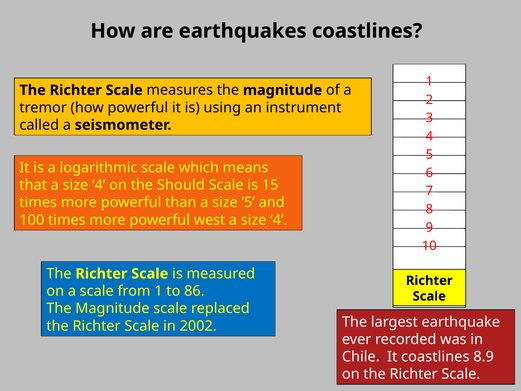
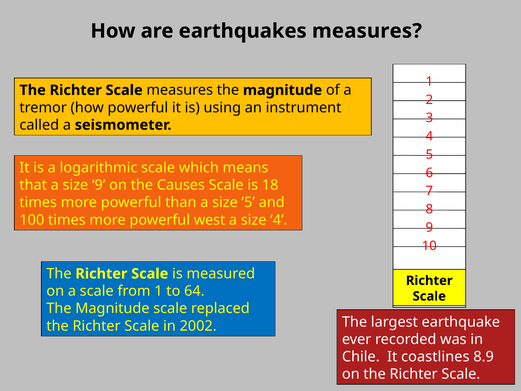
earthquakes coastlines: coastlines -> measures (367, 31)
that a size 4: 4 -> 9 (99, 185)
Should: Should -> Causes (181, 185)
15: 15 -> 18 (270, 185)
86: 86 -> 64 (194, 291)
